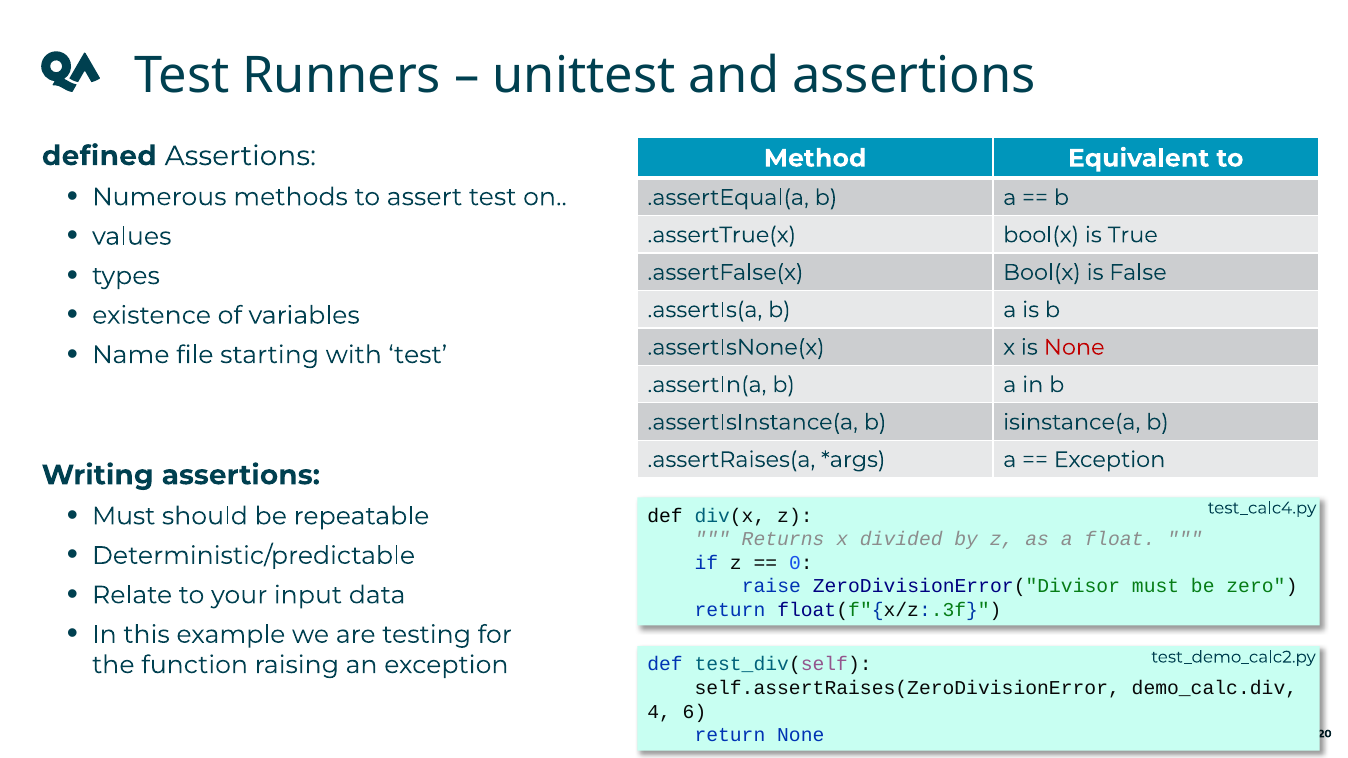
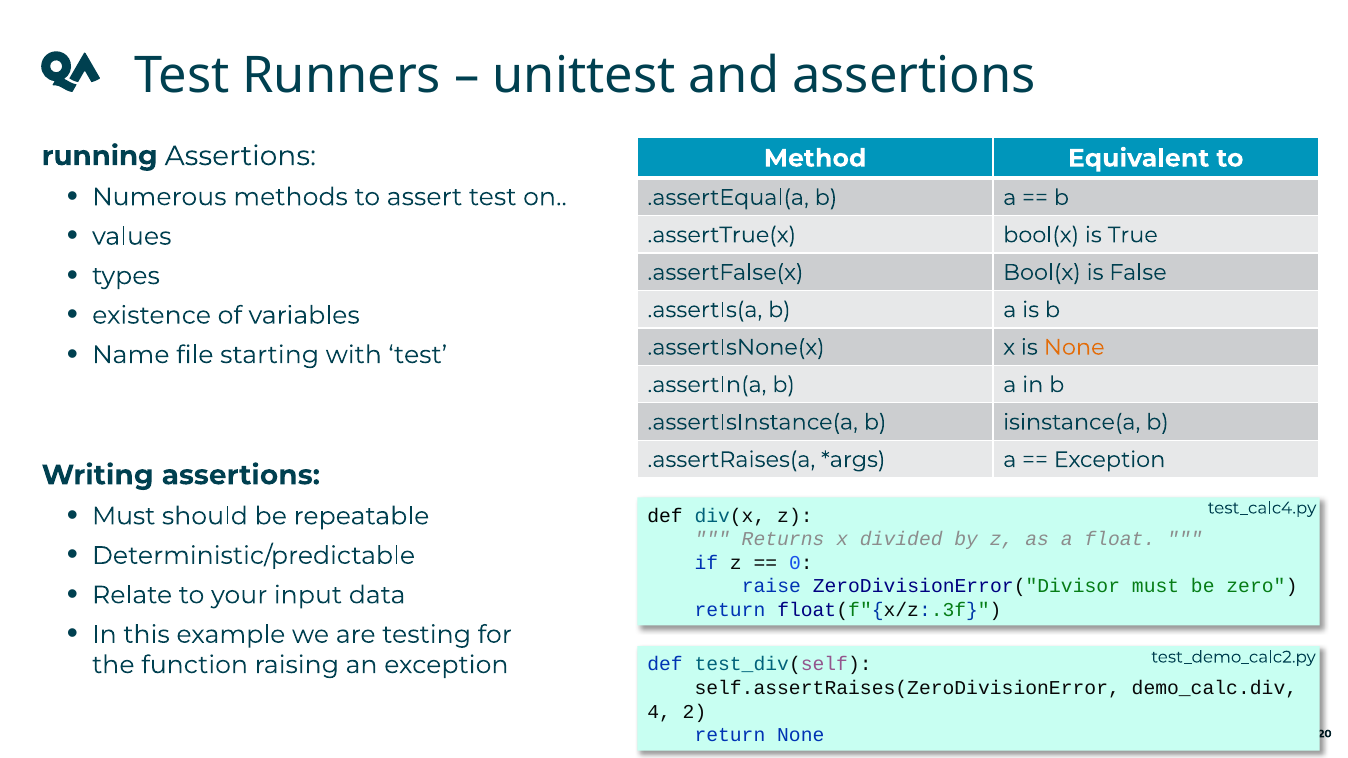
defined: defined -> running (100, 156)
None colour: red -> orange (1074, 347)
6: 6 -> 2 (695, 712)
